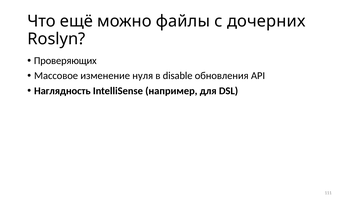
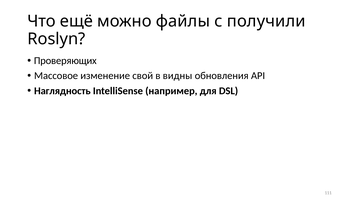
дочерних: дочерних -> получили (266, 21)
нуля: нуля -> свой (143, 76)
disable: disable -> видны (178, 76)
